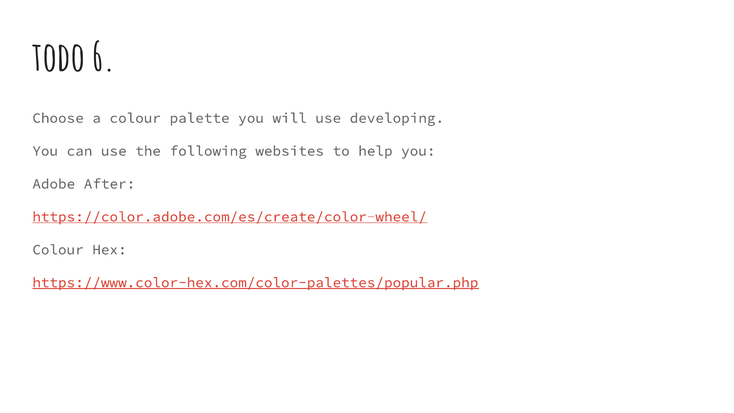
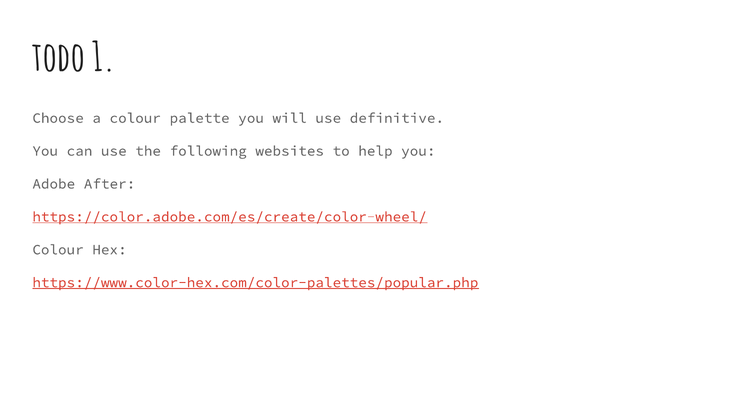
6: 6 -> 1 (104, 58)
developing: developing -> definitive (397, 118)
